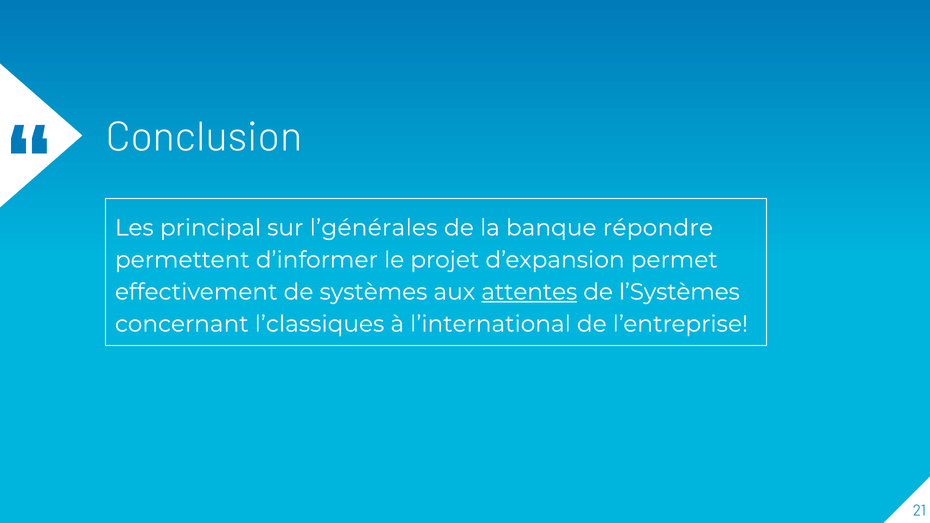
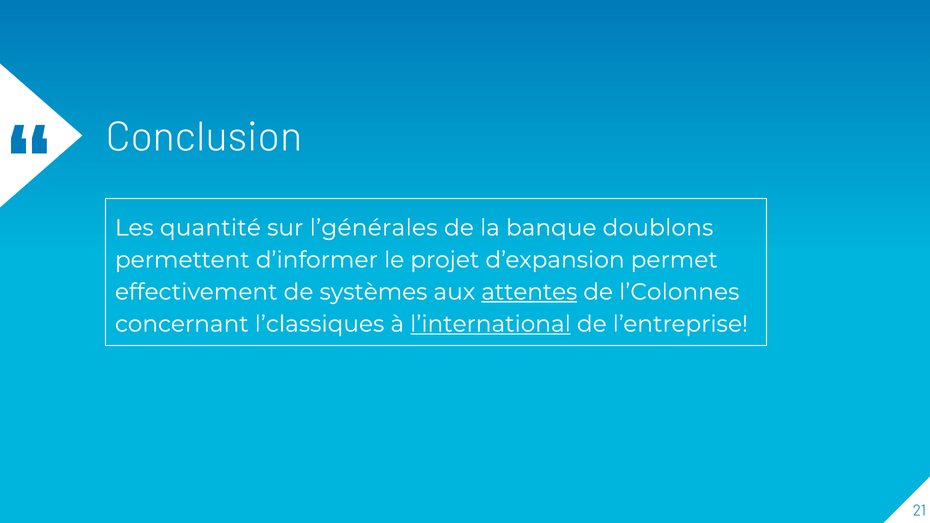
principal: principal -> quantité (210, 228)
répondre: répondre -> doublons (658, 228)
l’Systèmes: l’Systèmes -> l’Colonnes (679, 292)
l’international underline: none -> present (491, 324)
